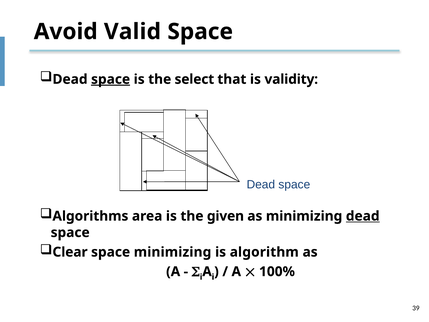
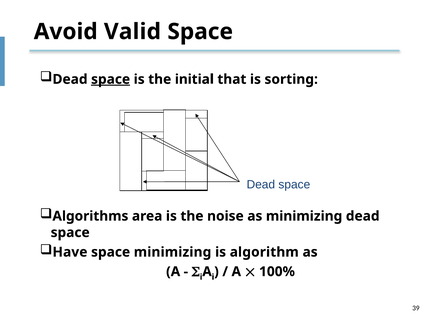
select: select -> initial (194, 79)
validity: validity -> sorting (291, 79)
given: given -> noise (225, 216)
dead underline: present -> none (363, 216)
Clear: Clear -> Have (70, 252)
